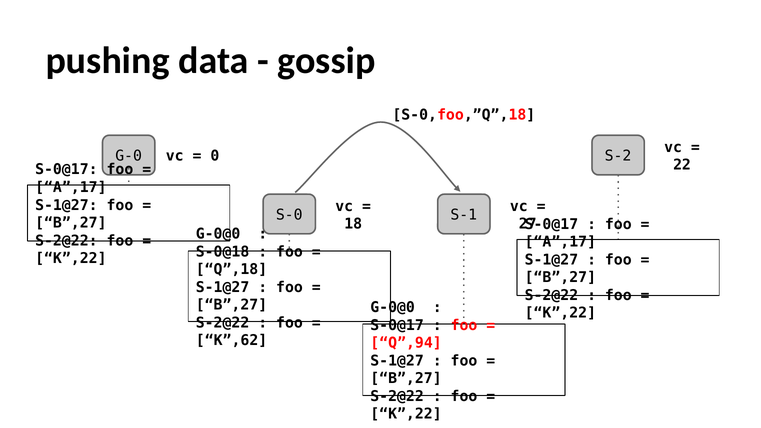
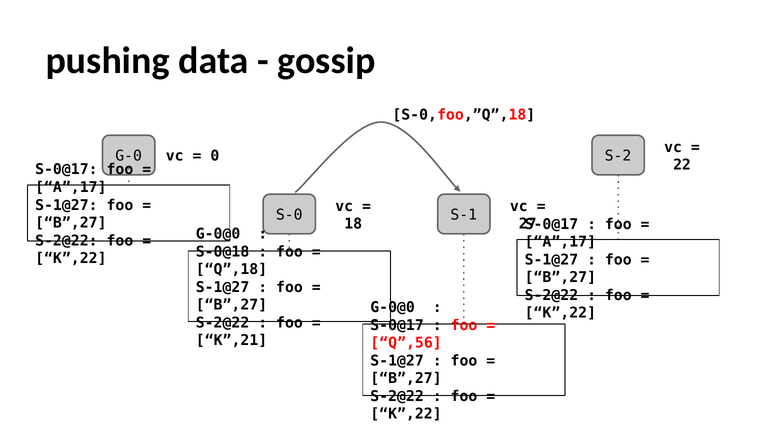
K”,62: K”,62 -> K”,21 (232, 341)
Q”,94: Q”,94 -> Q”,56 (406, 343)
